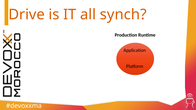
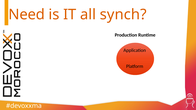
Drive: Drive -> Need (27, 15)
